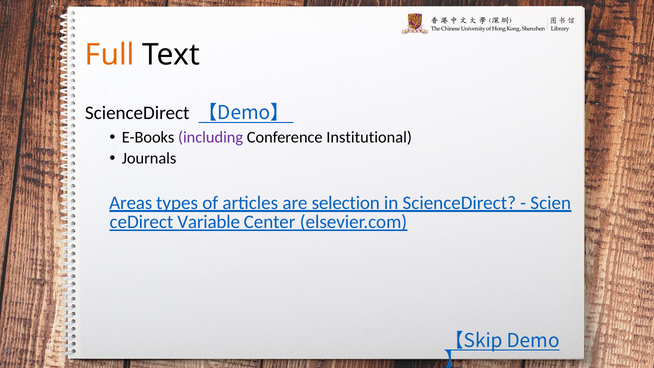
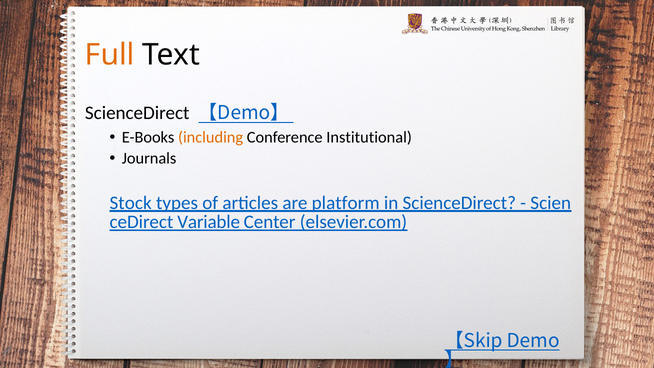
including colour: purple -> orange (211, 137)
Areas: Areas -> Stock (131, 203)
selection: selection -> platform (346, 203)
